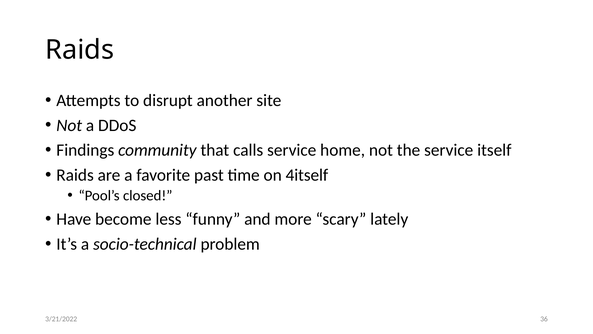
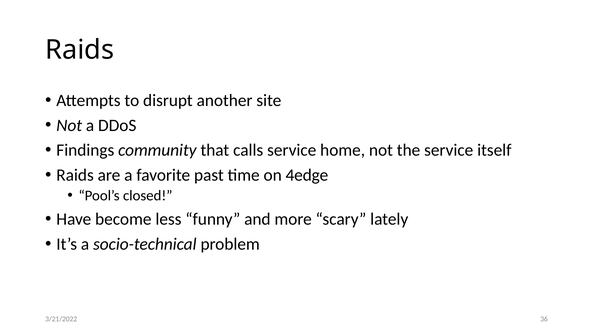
4itself: 4itself -> 4edge (307, 175)
